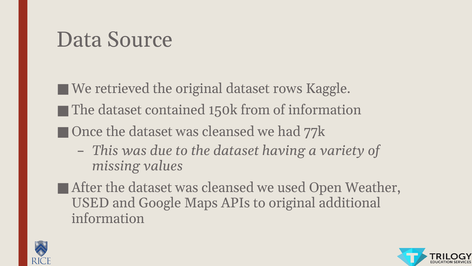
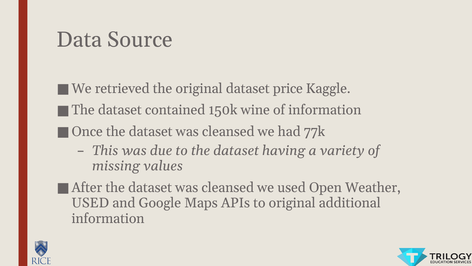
rows: rows -> price (288, 88)
from: from -> wine (255, 110)
